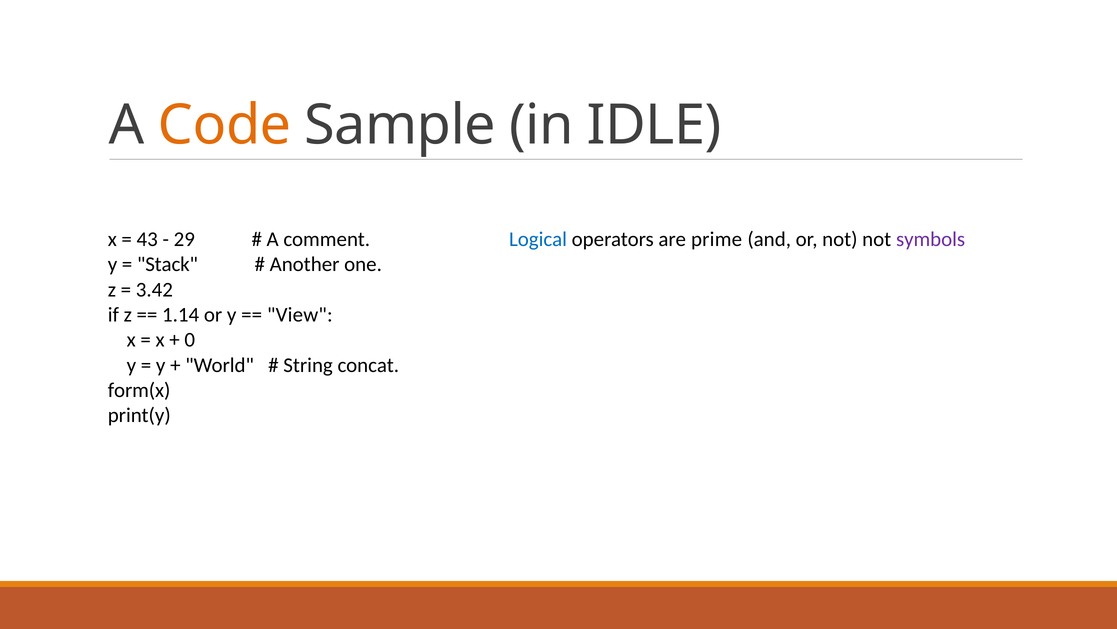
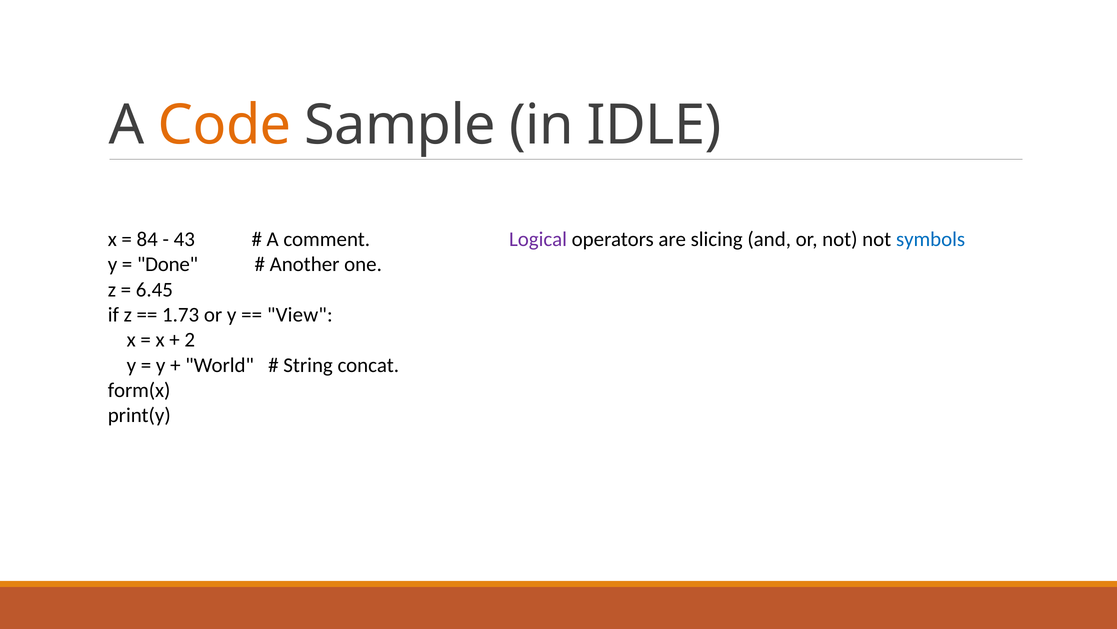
43: 43 -> 84 (147, 239)
29: 29 -> 43 (184, 239)
Logical colour: blue -> purple (538, 239)
prime: prime -> slicing (717, 239)
symbols colour: purple -> blue (931, 239)
Stack: Stack -> Done (168, 264)
3.42: 3.42 -> 6.45 (154, 289)
1.14: 1.14 -> 1.73 (181, 314)
0: 0 -> 2 (190, 340)
